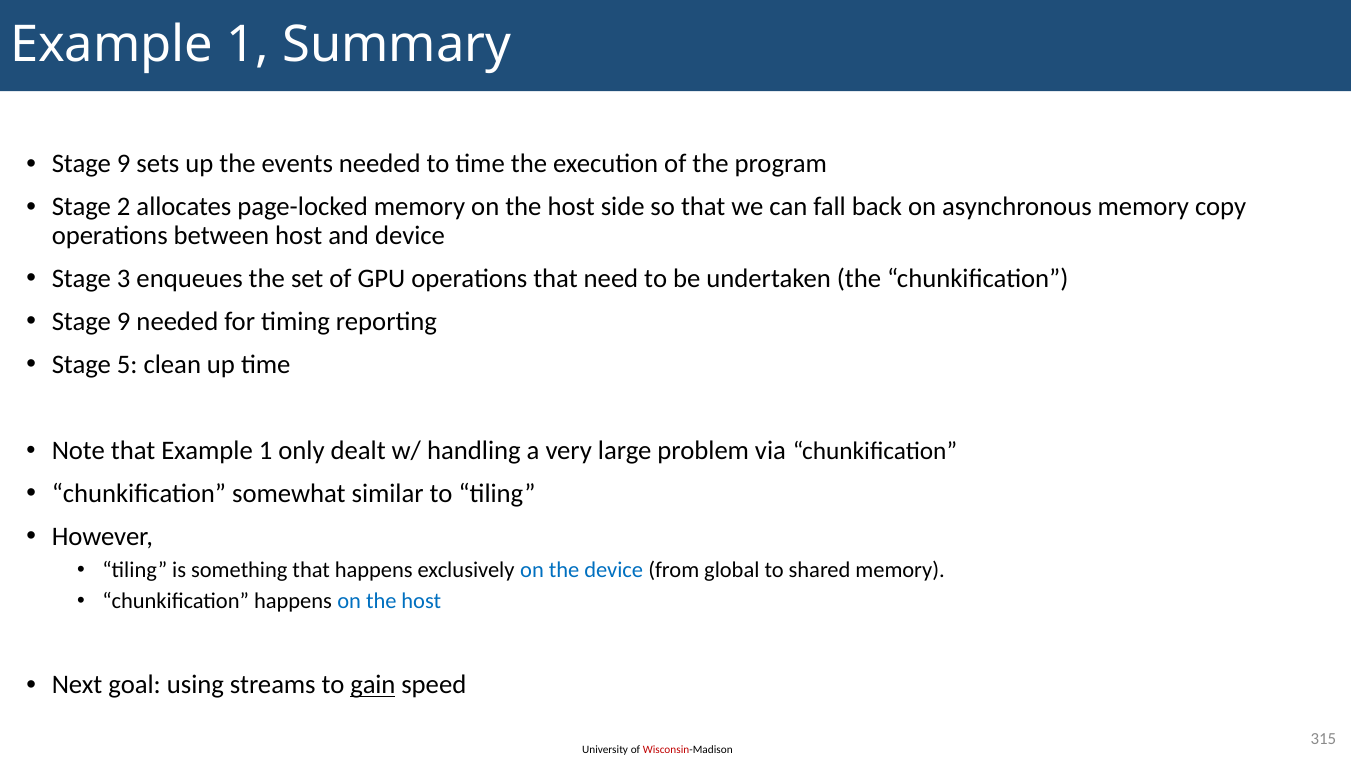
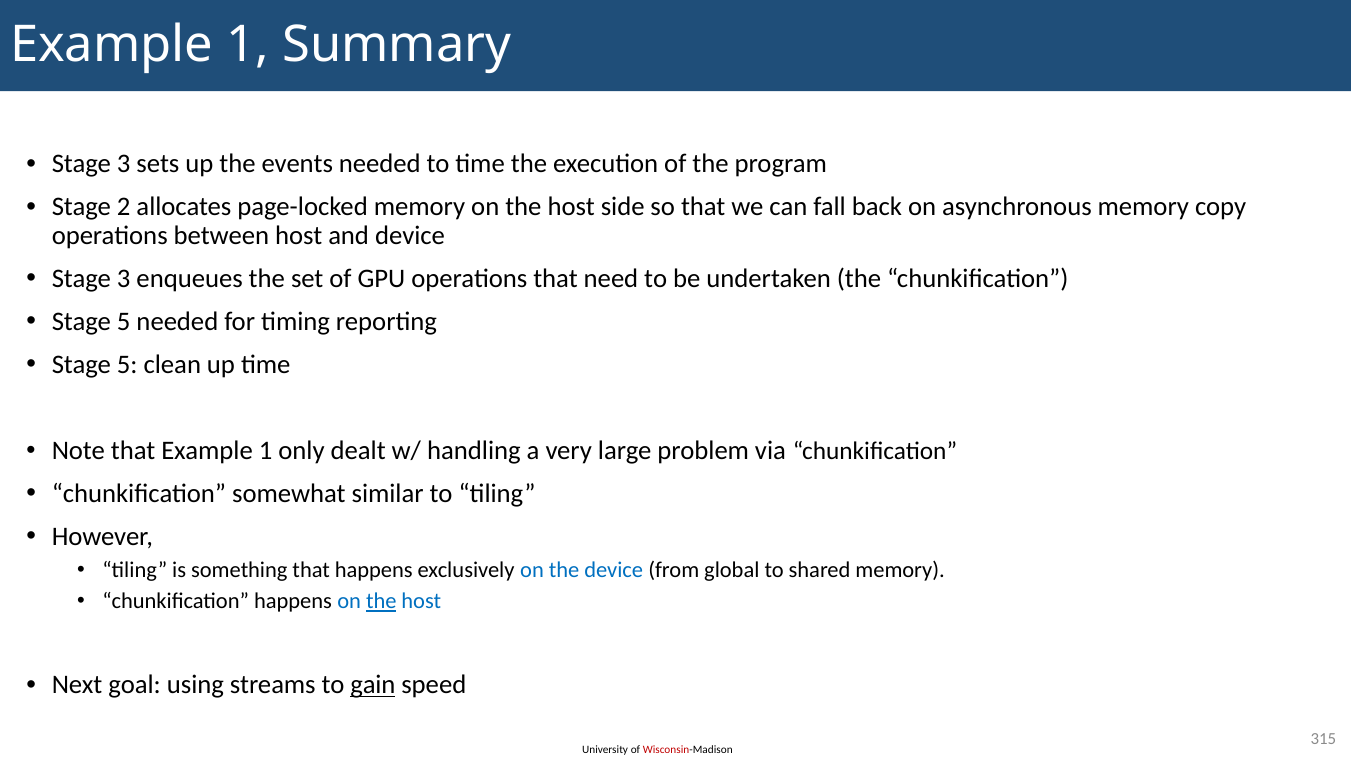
9: 9 -> 3 (124, 164)
9: 9 -> 5 (124, 322)
the underline: none -> present (381, 601)
